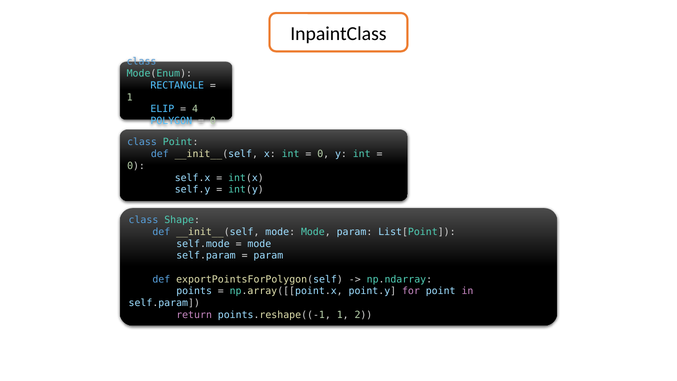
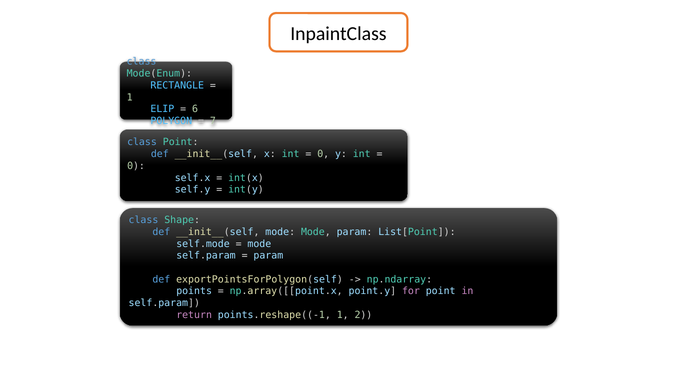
4: 4 -> 6 (195, 109)
0: 0 -> 7 (213, 121)
